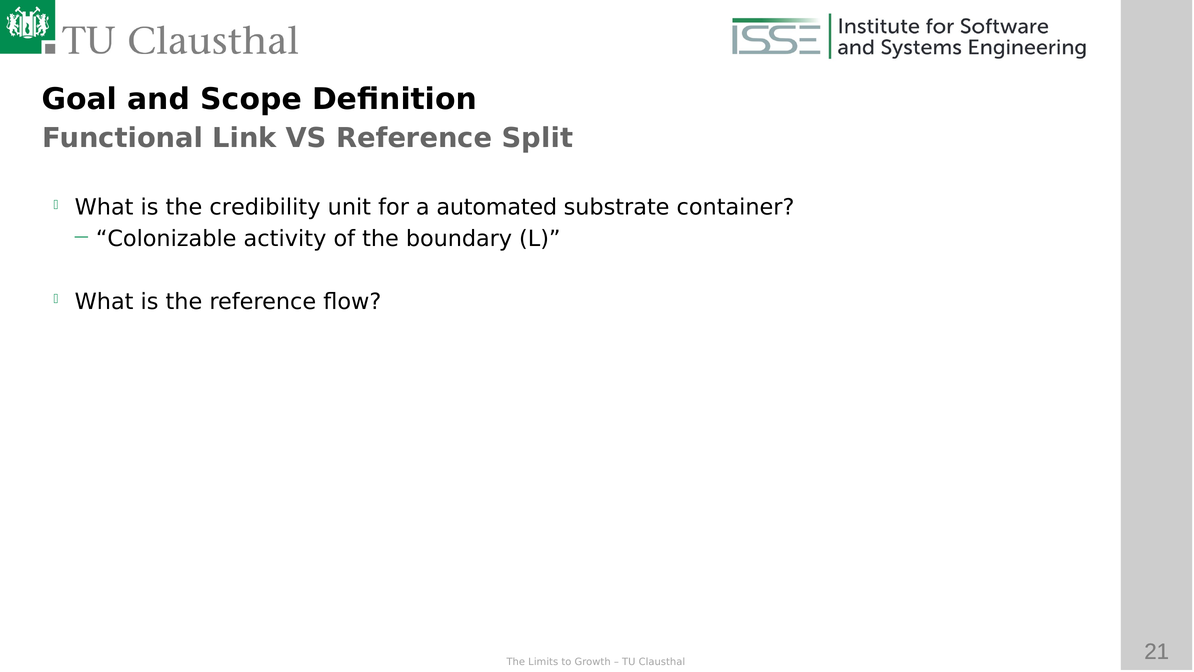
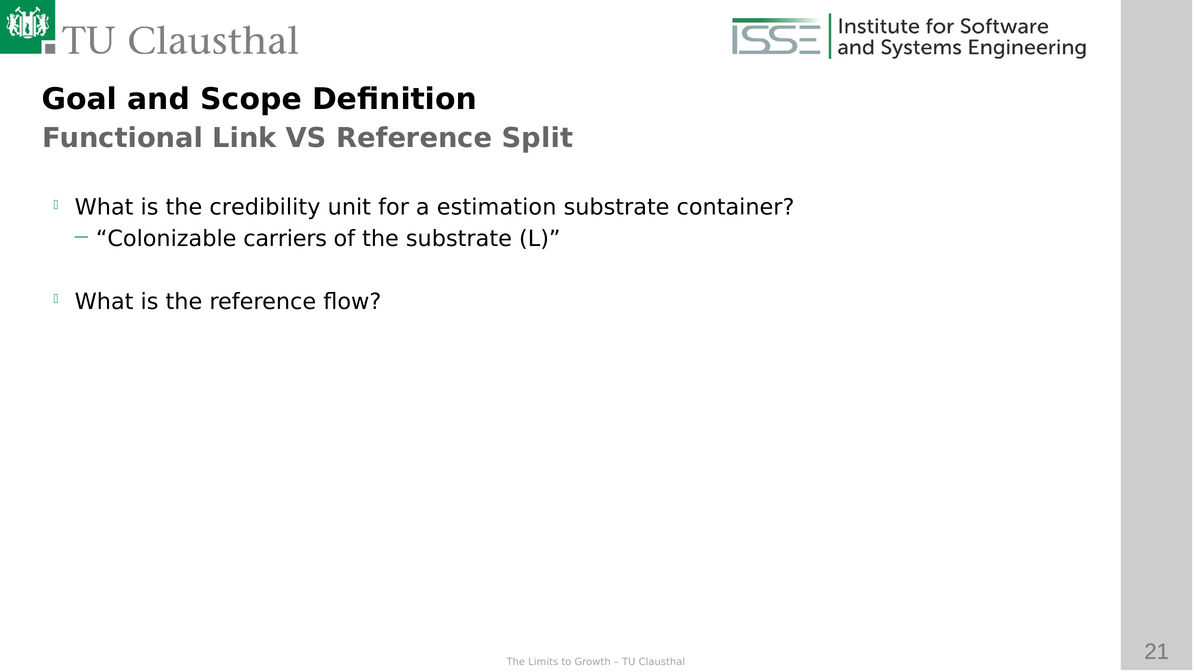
automated: automated -> estimation (497, 207)
activity: activity -> carriers (285, 239)
the boundary: boundary -> substrate (459, 239)
